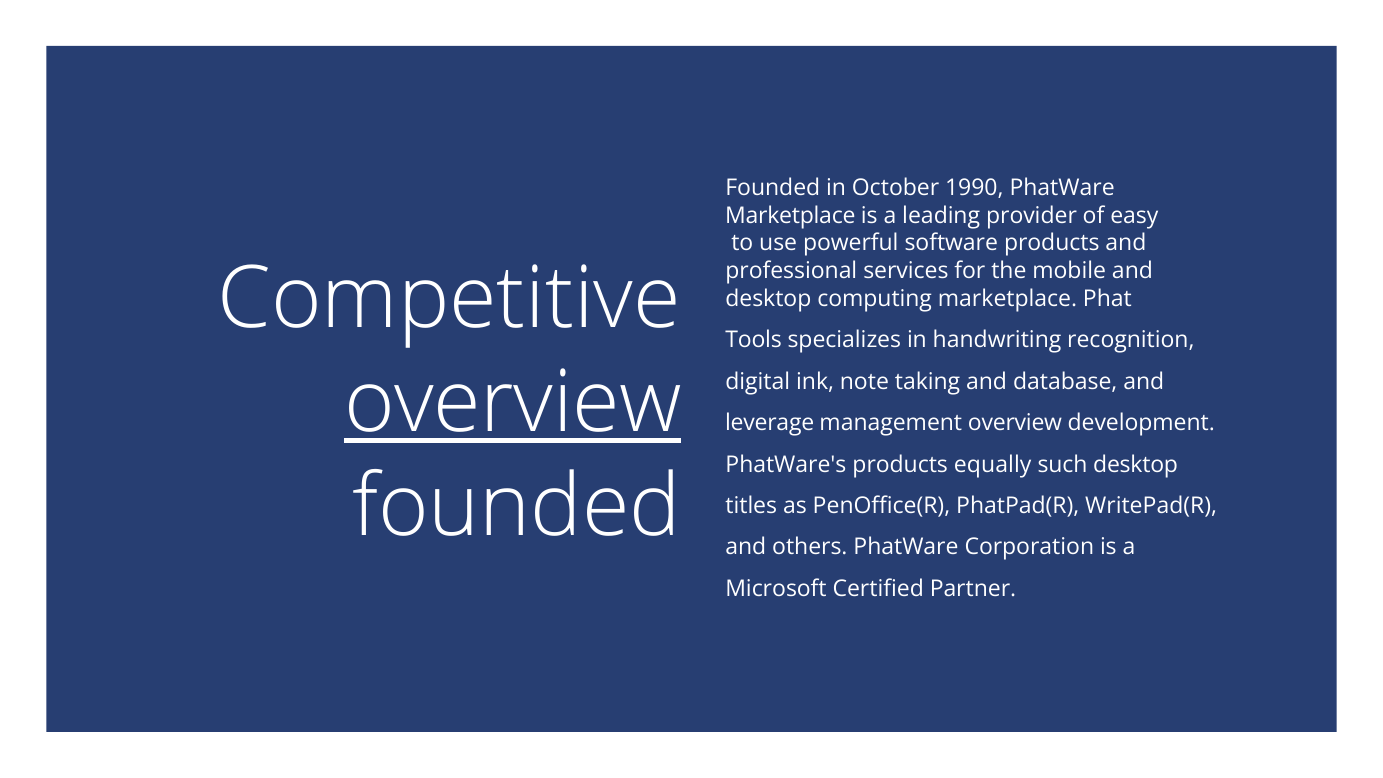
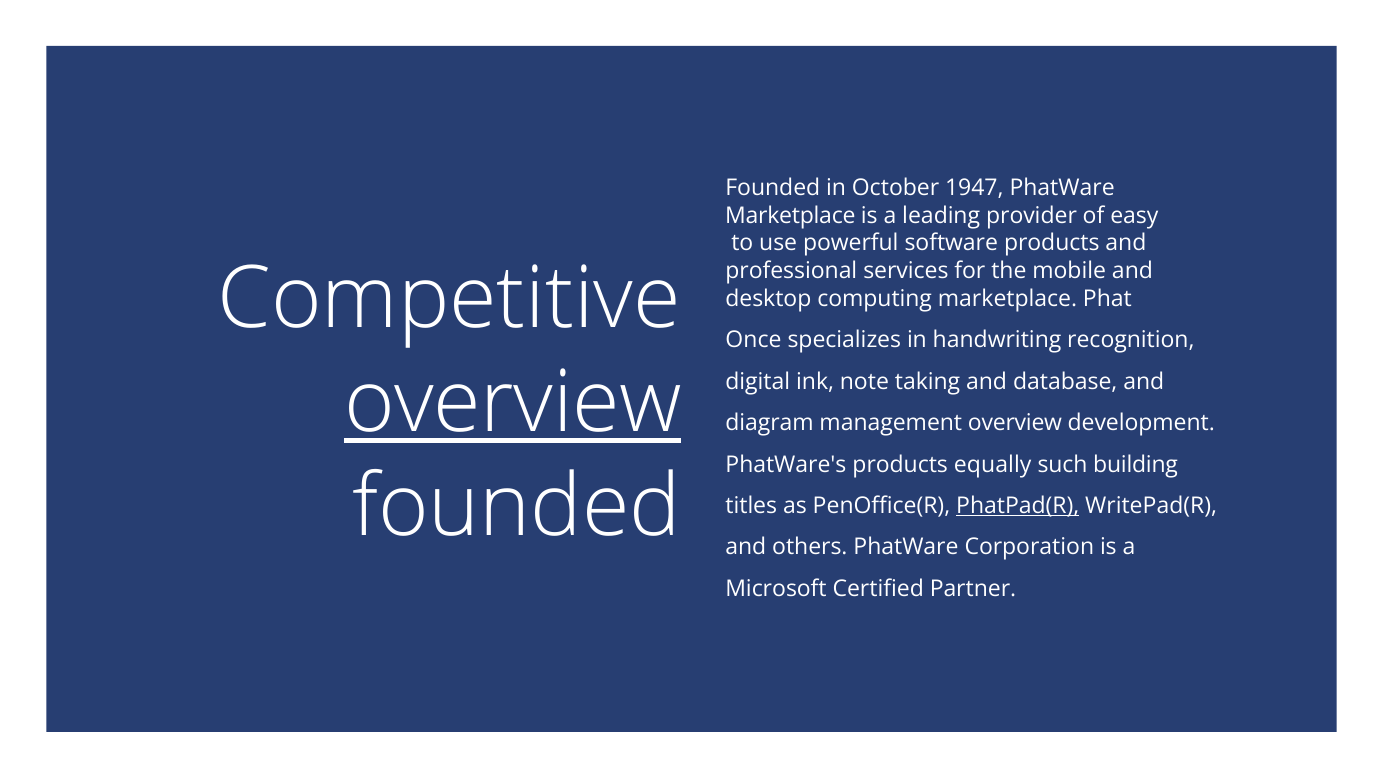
1990: 1990 -> 1947 (974, 188)
Tools: Tools -> Once (754, 340)
leverage: leverage -> diagram (770, 423)
such desktop: desktop -> building (1136, 464)
PhatPad(R underline: none -> present (1018, 506)
